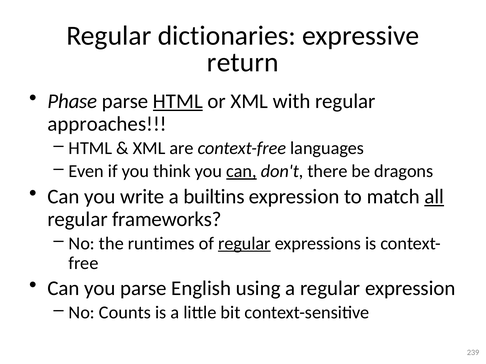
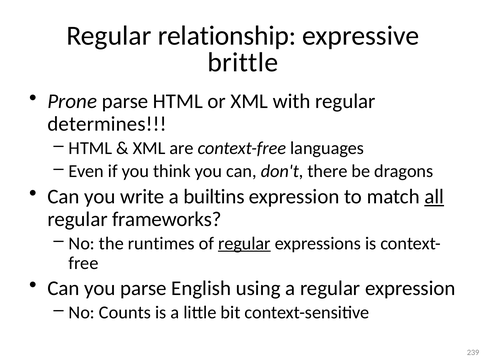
dictionaries: dictionaries -> relationship (227, 36)
return: return -> brittle (243, 62)
Phase: Phase -> Prone (72, 102)
HTML underline: present -> none (178, 102)
approaches: approaches -> determines (107, 124)
can underline: present -> none (241, 171)
